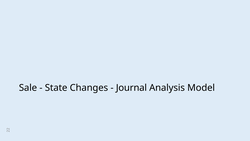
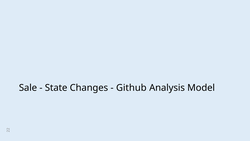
Journal: Journal -> Github (131, 87)
